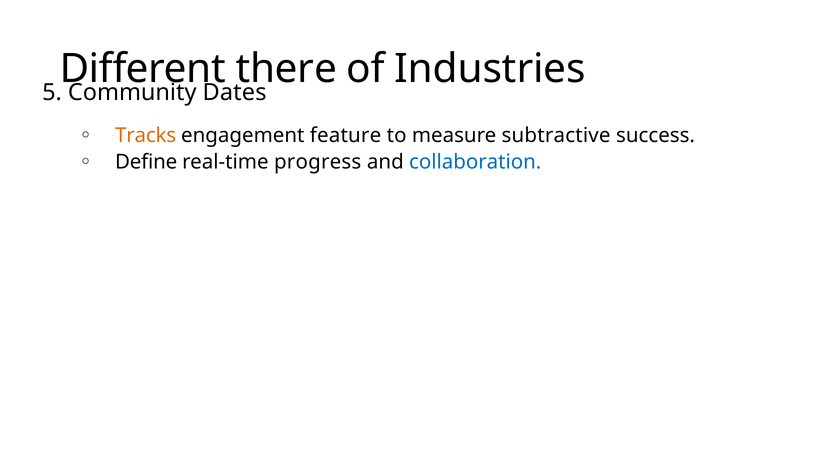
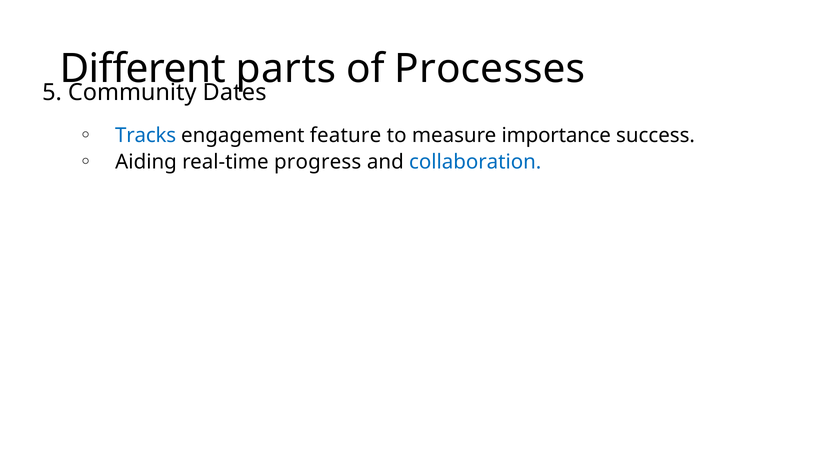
there: there -> parts (286, 69)
Industries: Industries -> Processes (490, 69)
Tracks colour: orange -> blue (146, 135)
subtractive: subtractive -> importance (556, 135)
Define: Define -> Aiding (146, 162)
